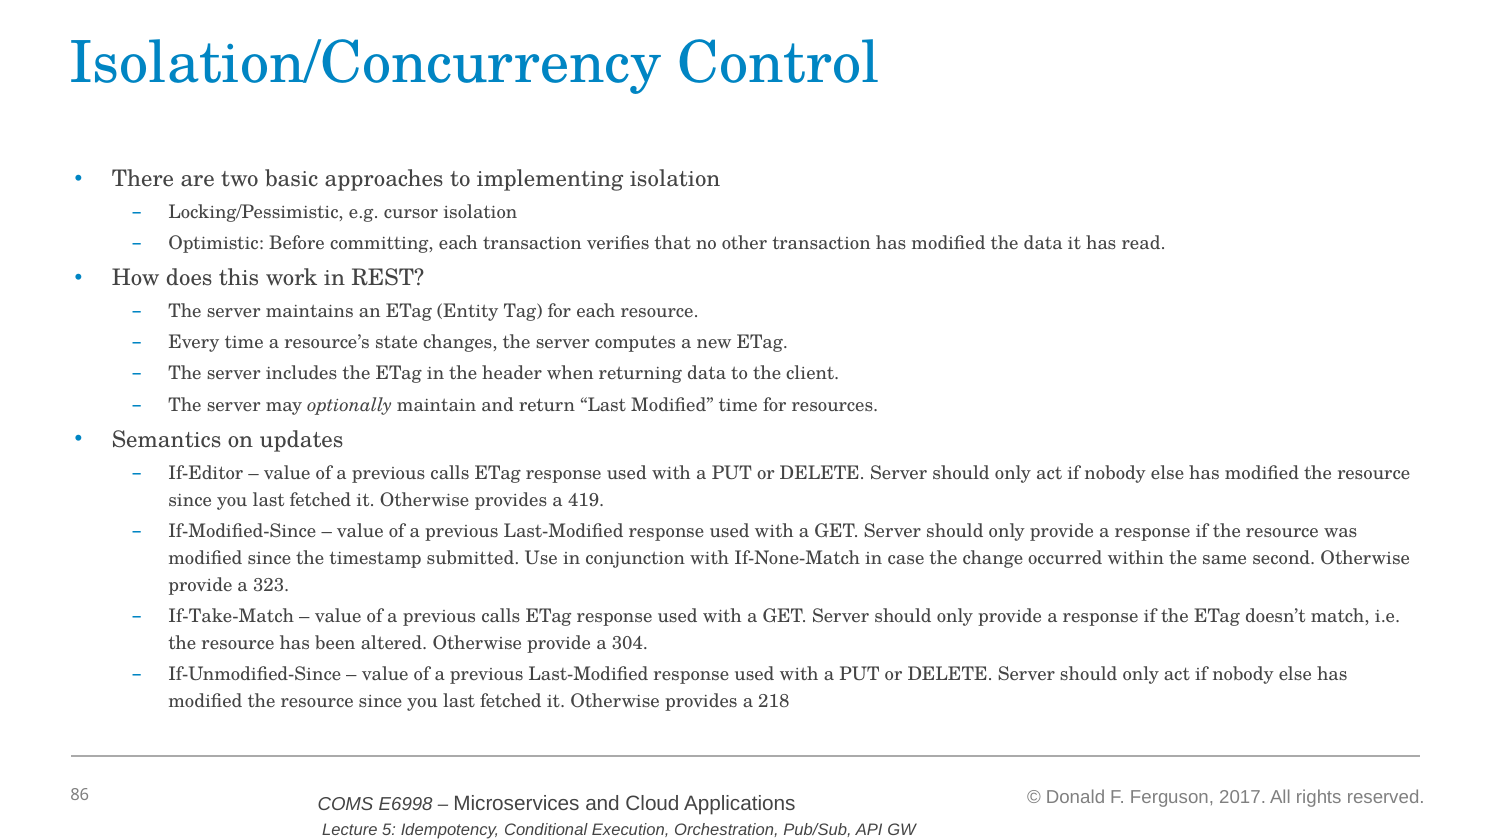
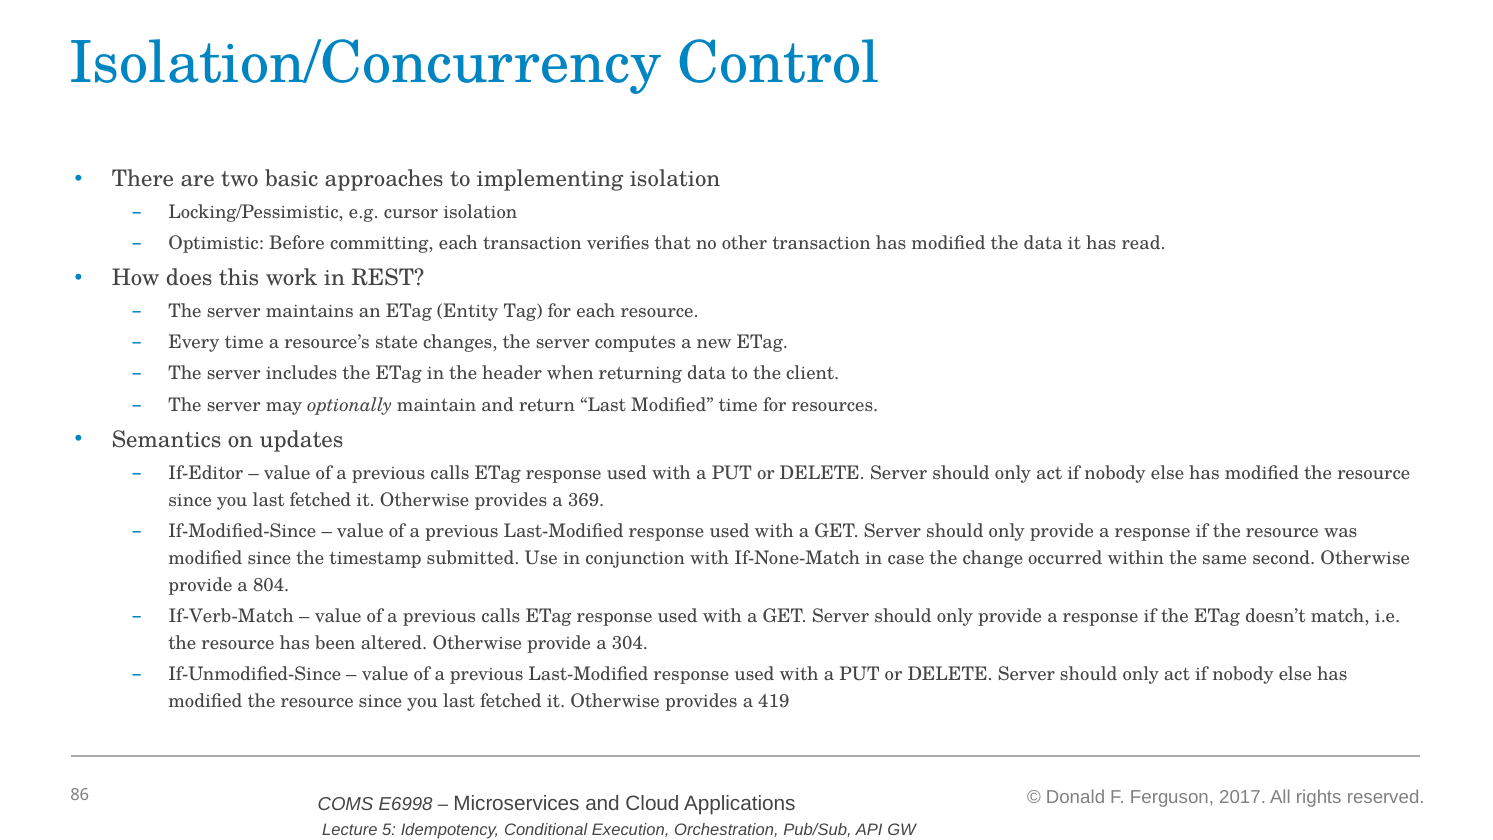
419: 419 -> 369 (586, 500)
323: 323 -> 804 (271, 585)
If-Take-Match: If-Take-Match -> If-Verb-Match (231, 616)
218: 218 -> 419 (774, 701)
